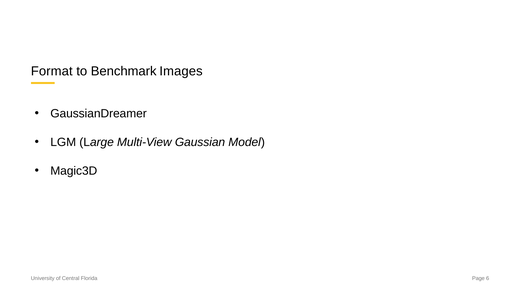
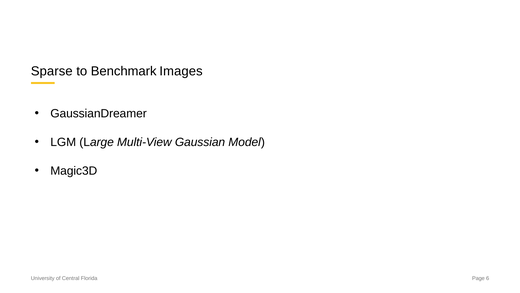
Format: Format -> Sparse (52, 71)
